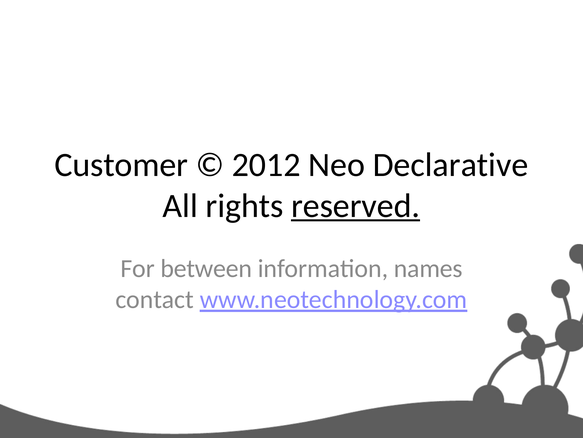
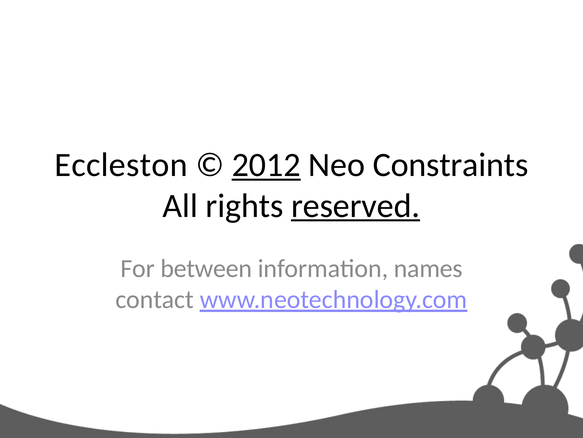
Customer: Customer -> Eccleston (121, 165)
2012 underline: none -> present (266, 165)
Declarative: Declarative -> Constraints (451, 165)
